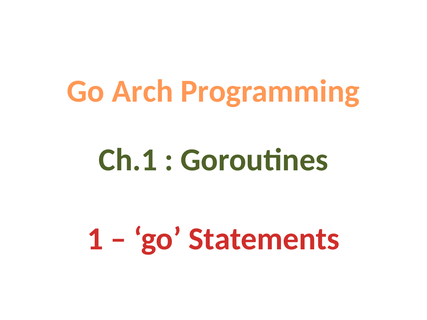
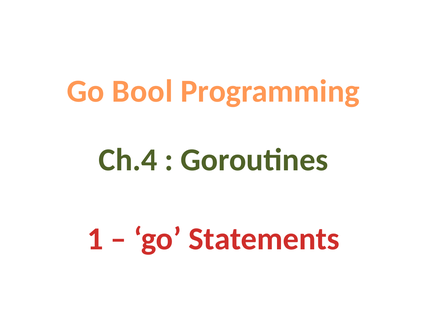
Arch: Arch -> Bool (142, 91)
Ch.1: Ch.1 -> Ch.4 (128, 160)
